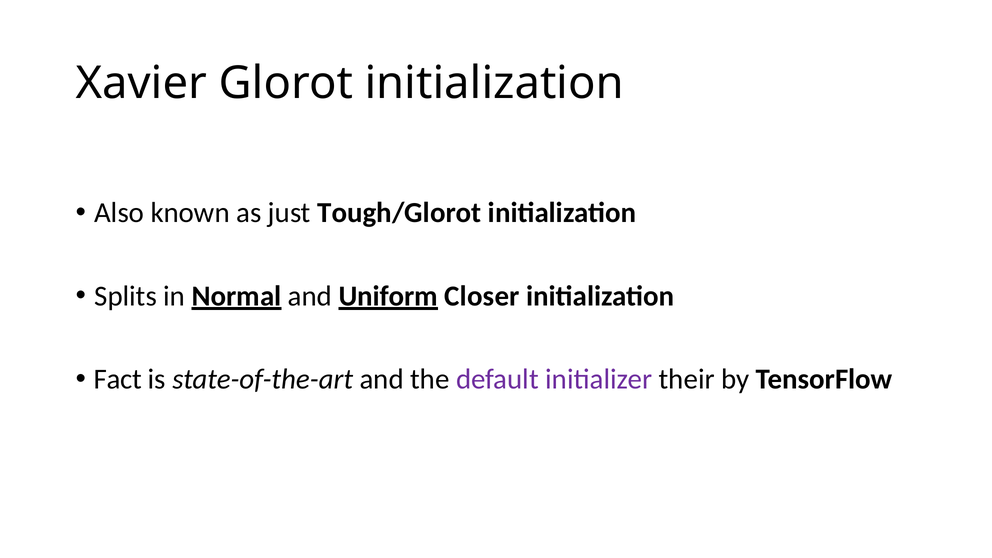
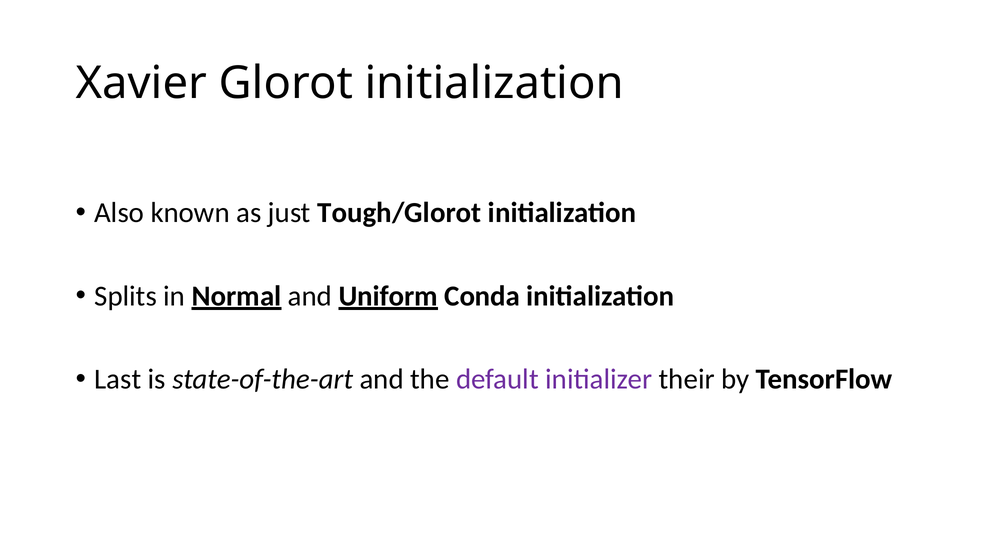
Closer: Closer -> Conda (482, 296)
Fact: Fact -> Last (118, 379)
